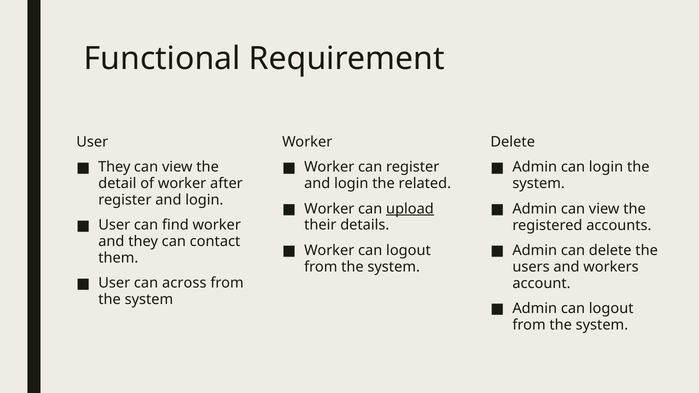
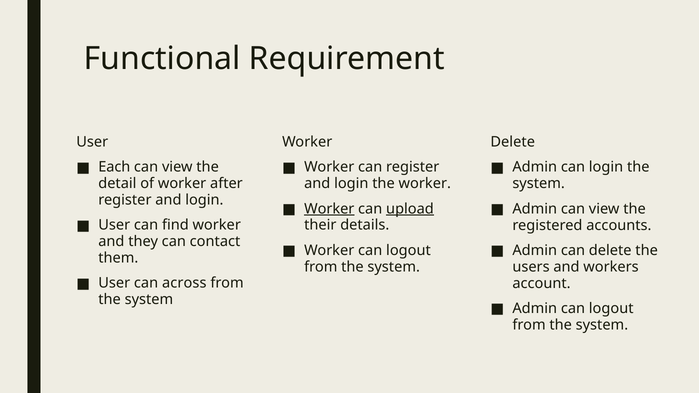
They: They -> Each (114, 167)
the related: related -> worker (425, 184)
Worker underline: none -> present (329, 209)
